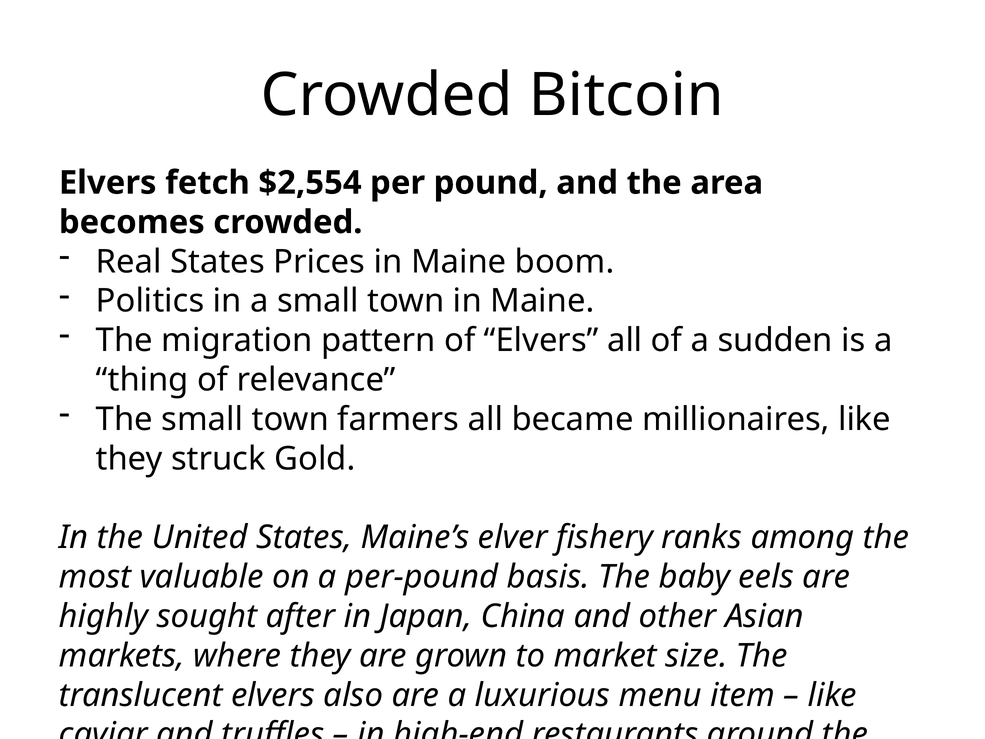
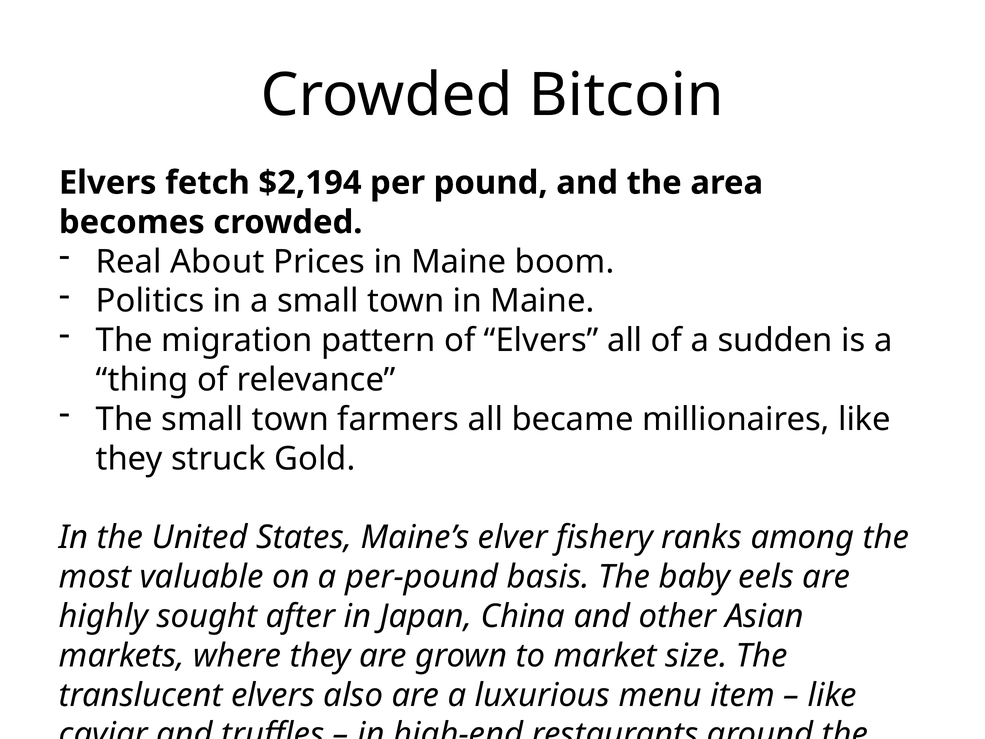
$2,554: $2,554 -> $2,194 (310, 183)
Real States: States -> About (217, 262)
